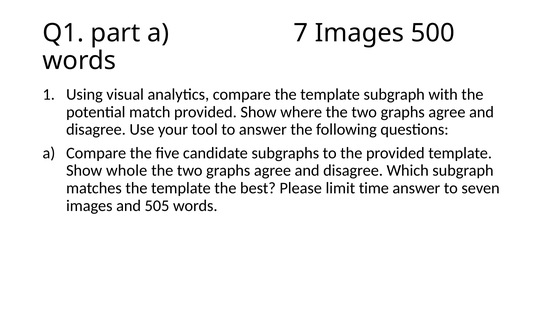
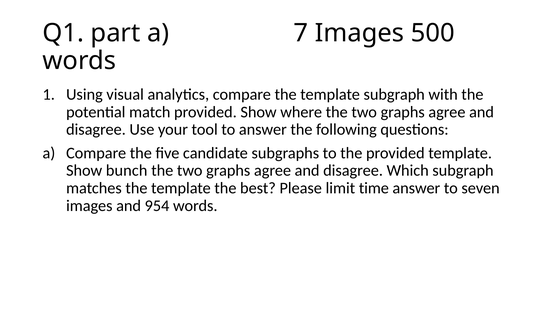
whole: whole -> bunch (127, 170)
505: 505 -> 954 (157, 206)
